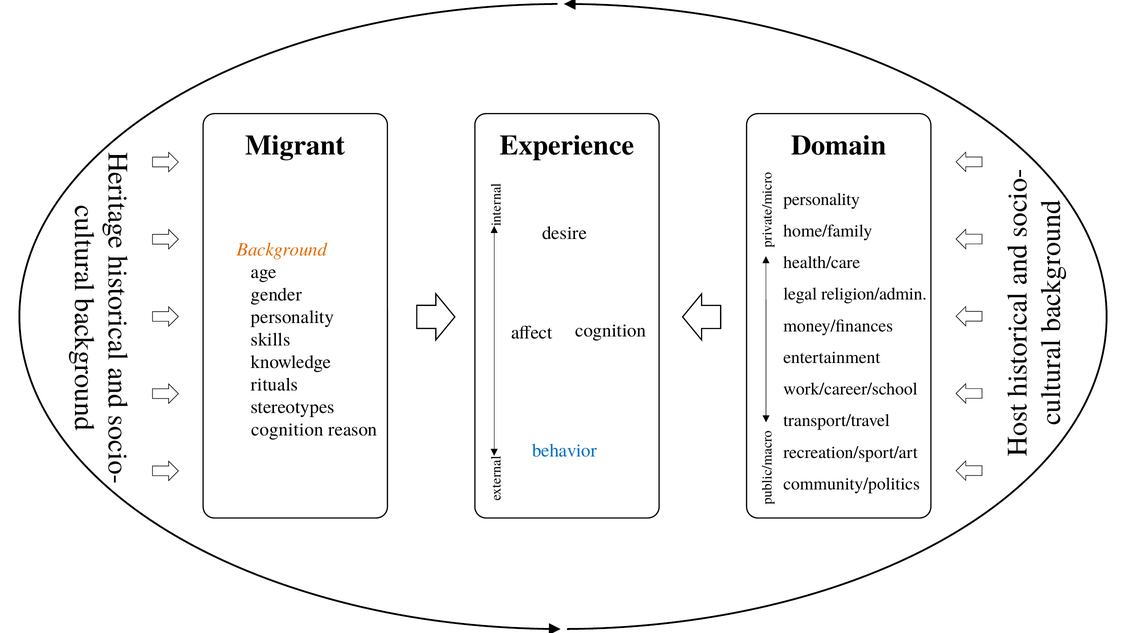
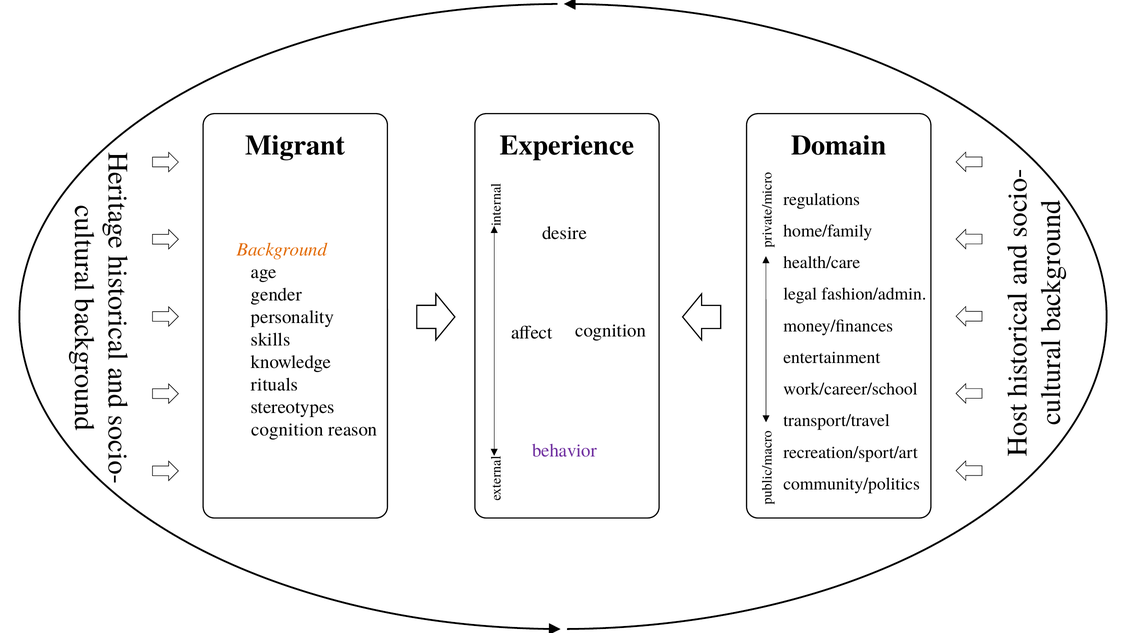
personality: personality -> regulations (822, 199)
religion/admin: religion/admin -> fashion/admin (874, 294)
behavior colour: blue -> purple (565, 451)
